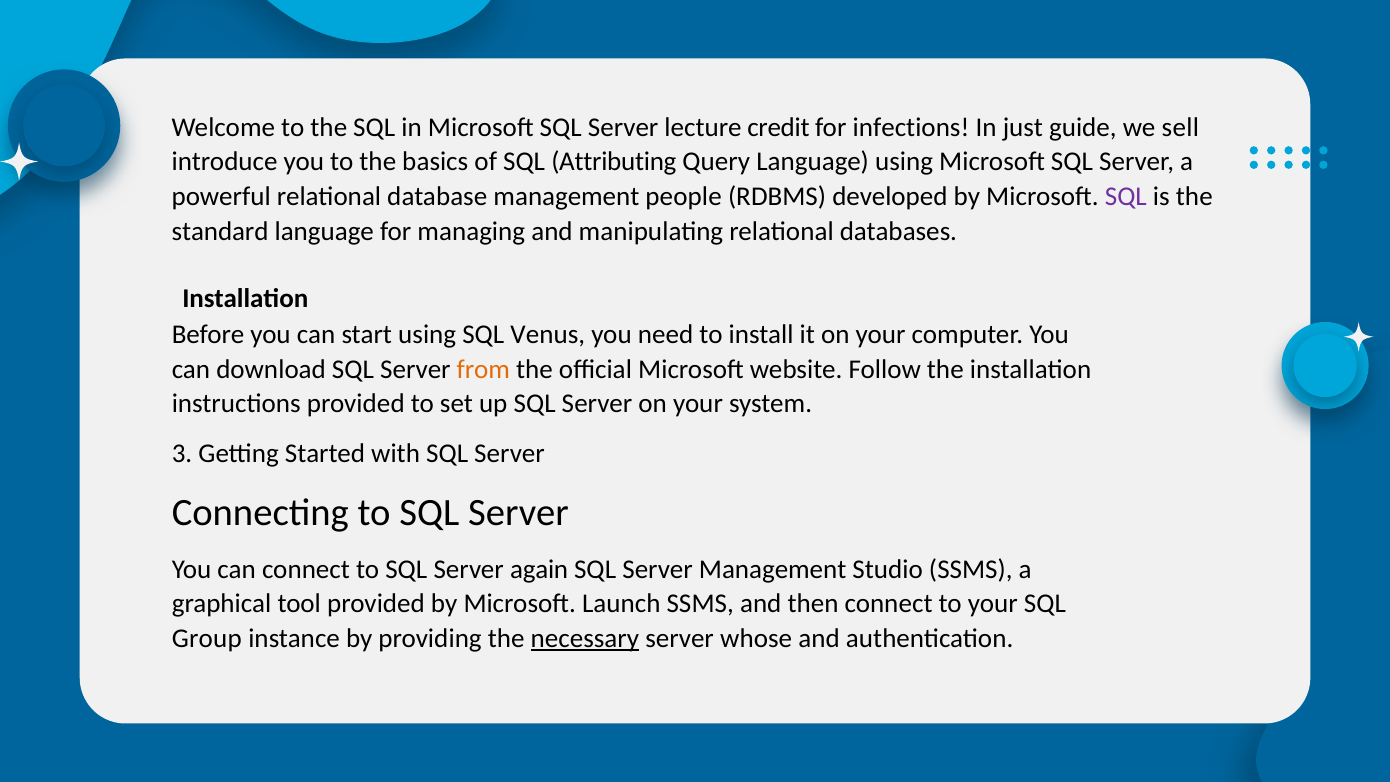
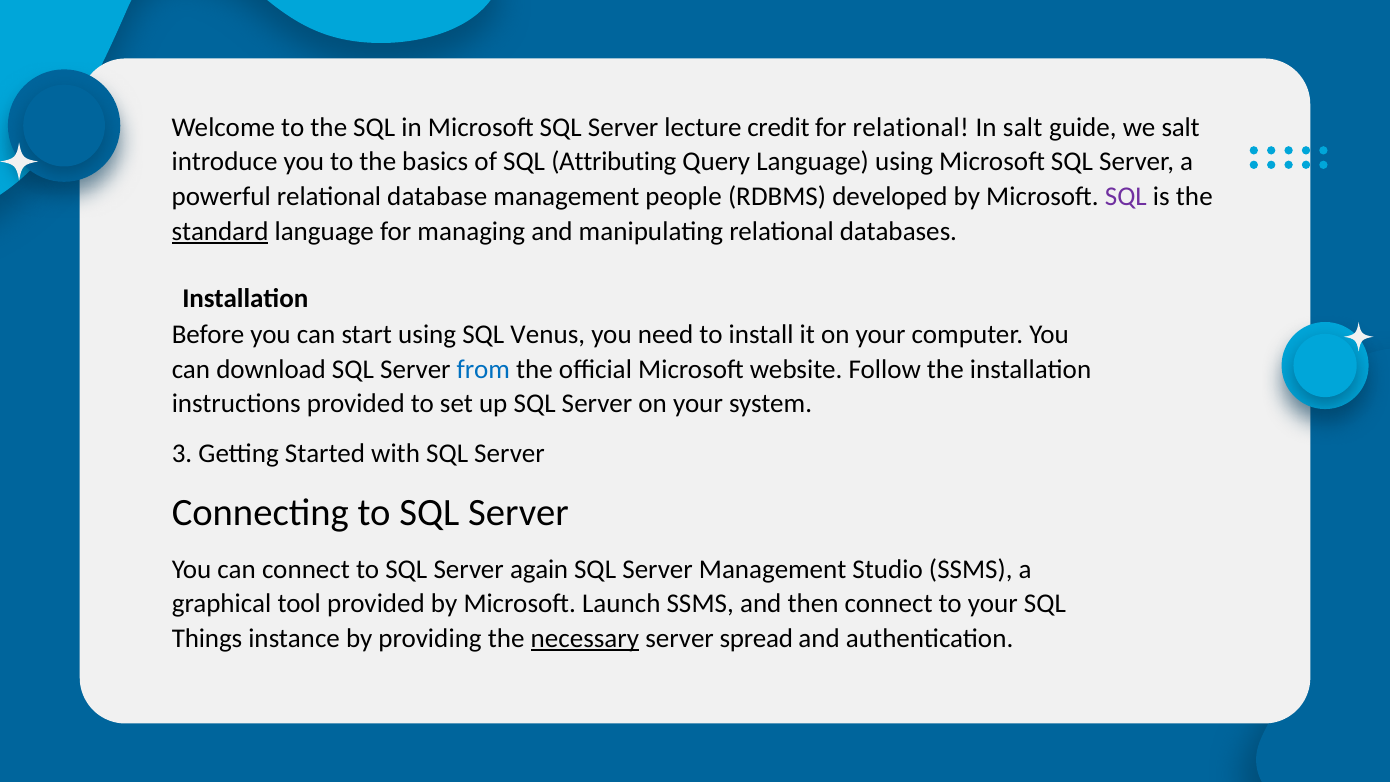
for infections: infections -> relational (911, 127)
In just: just -> salt (1023, 127)
we sell: sell -> salt (1181, 127)
standard underline: none -> present (220, 231)
from colour: orange -> blue (483, 369)
Group: Group -> Things (207, 638)
whose: whose -> spread (756, 638)
